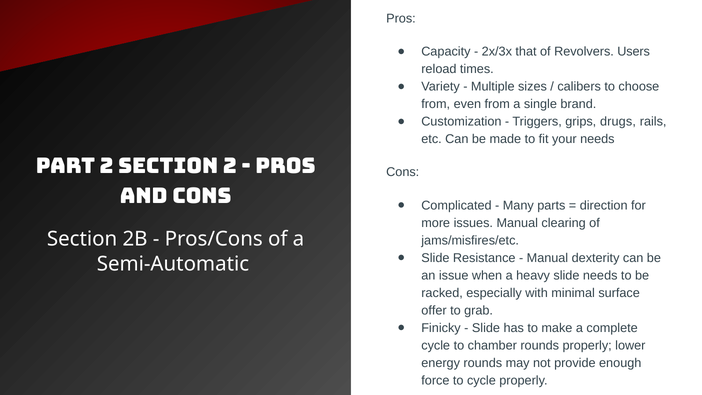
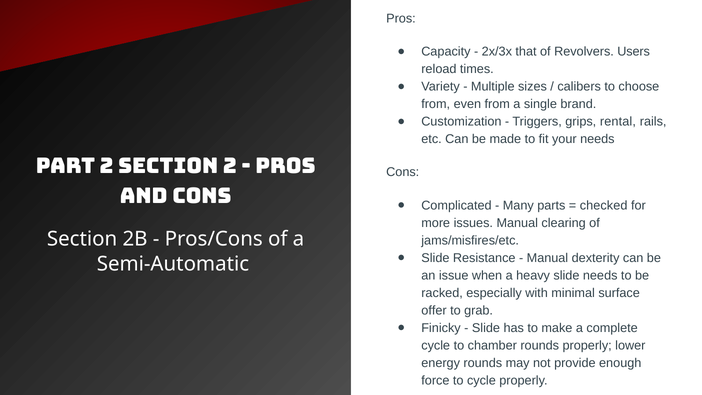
drugs: drugs -> rental (618, 122)
direction: direction -> checked (604, 205)
